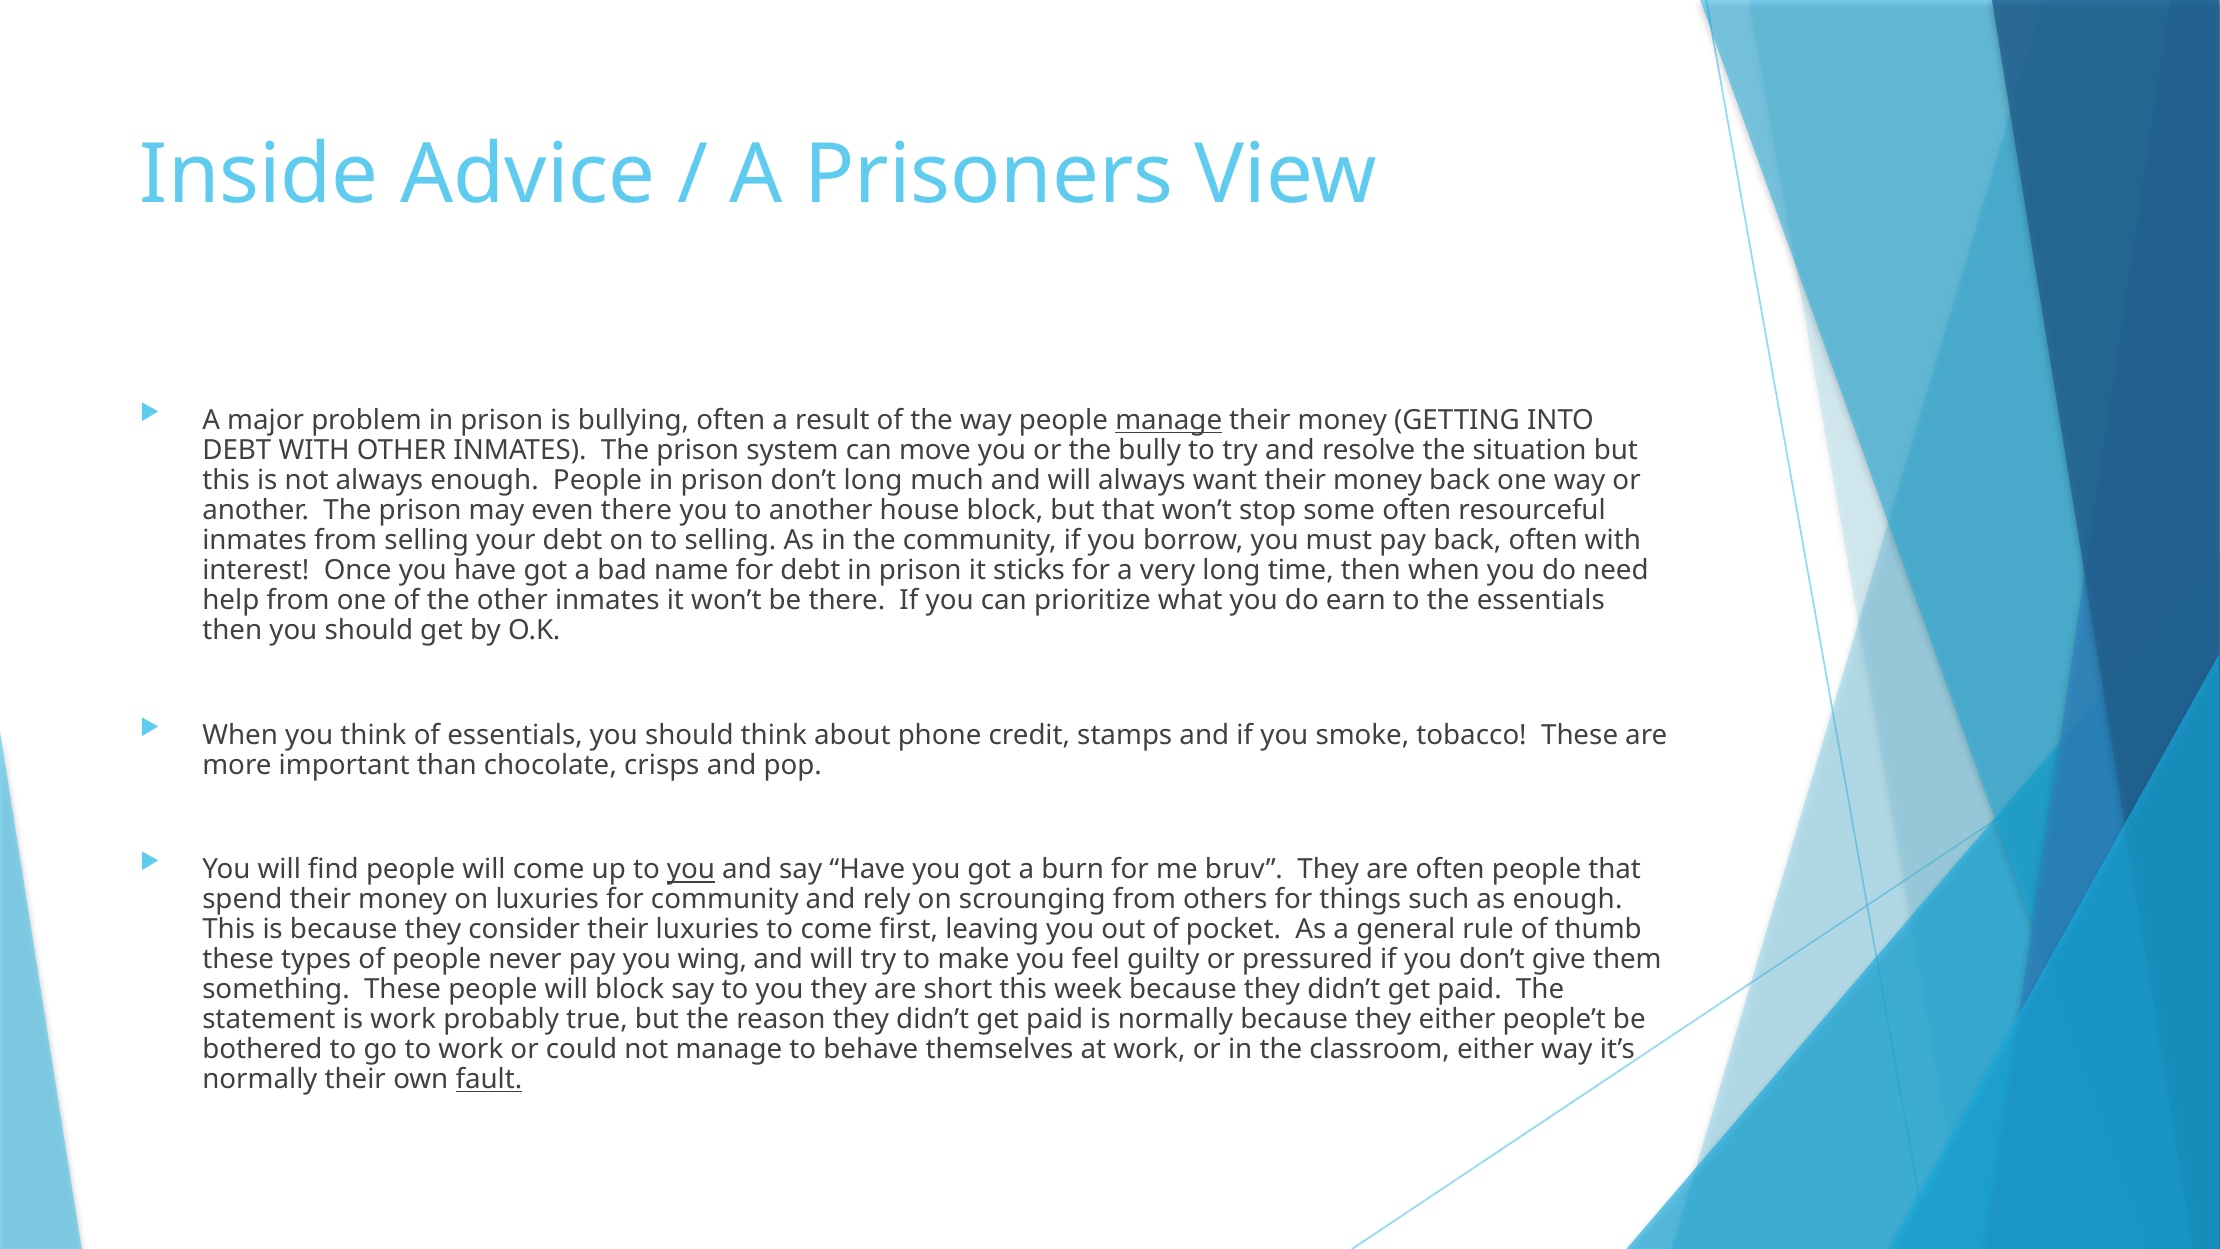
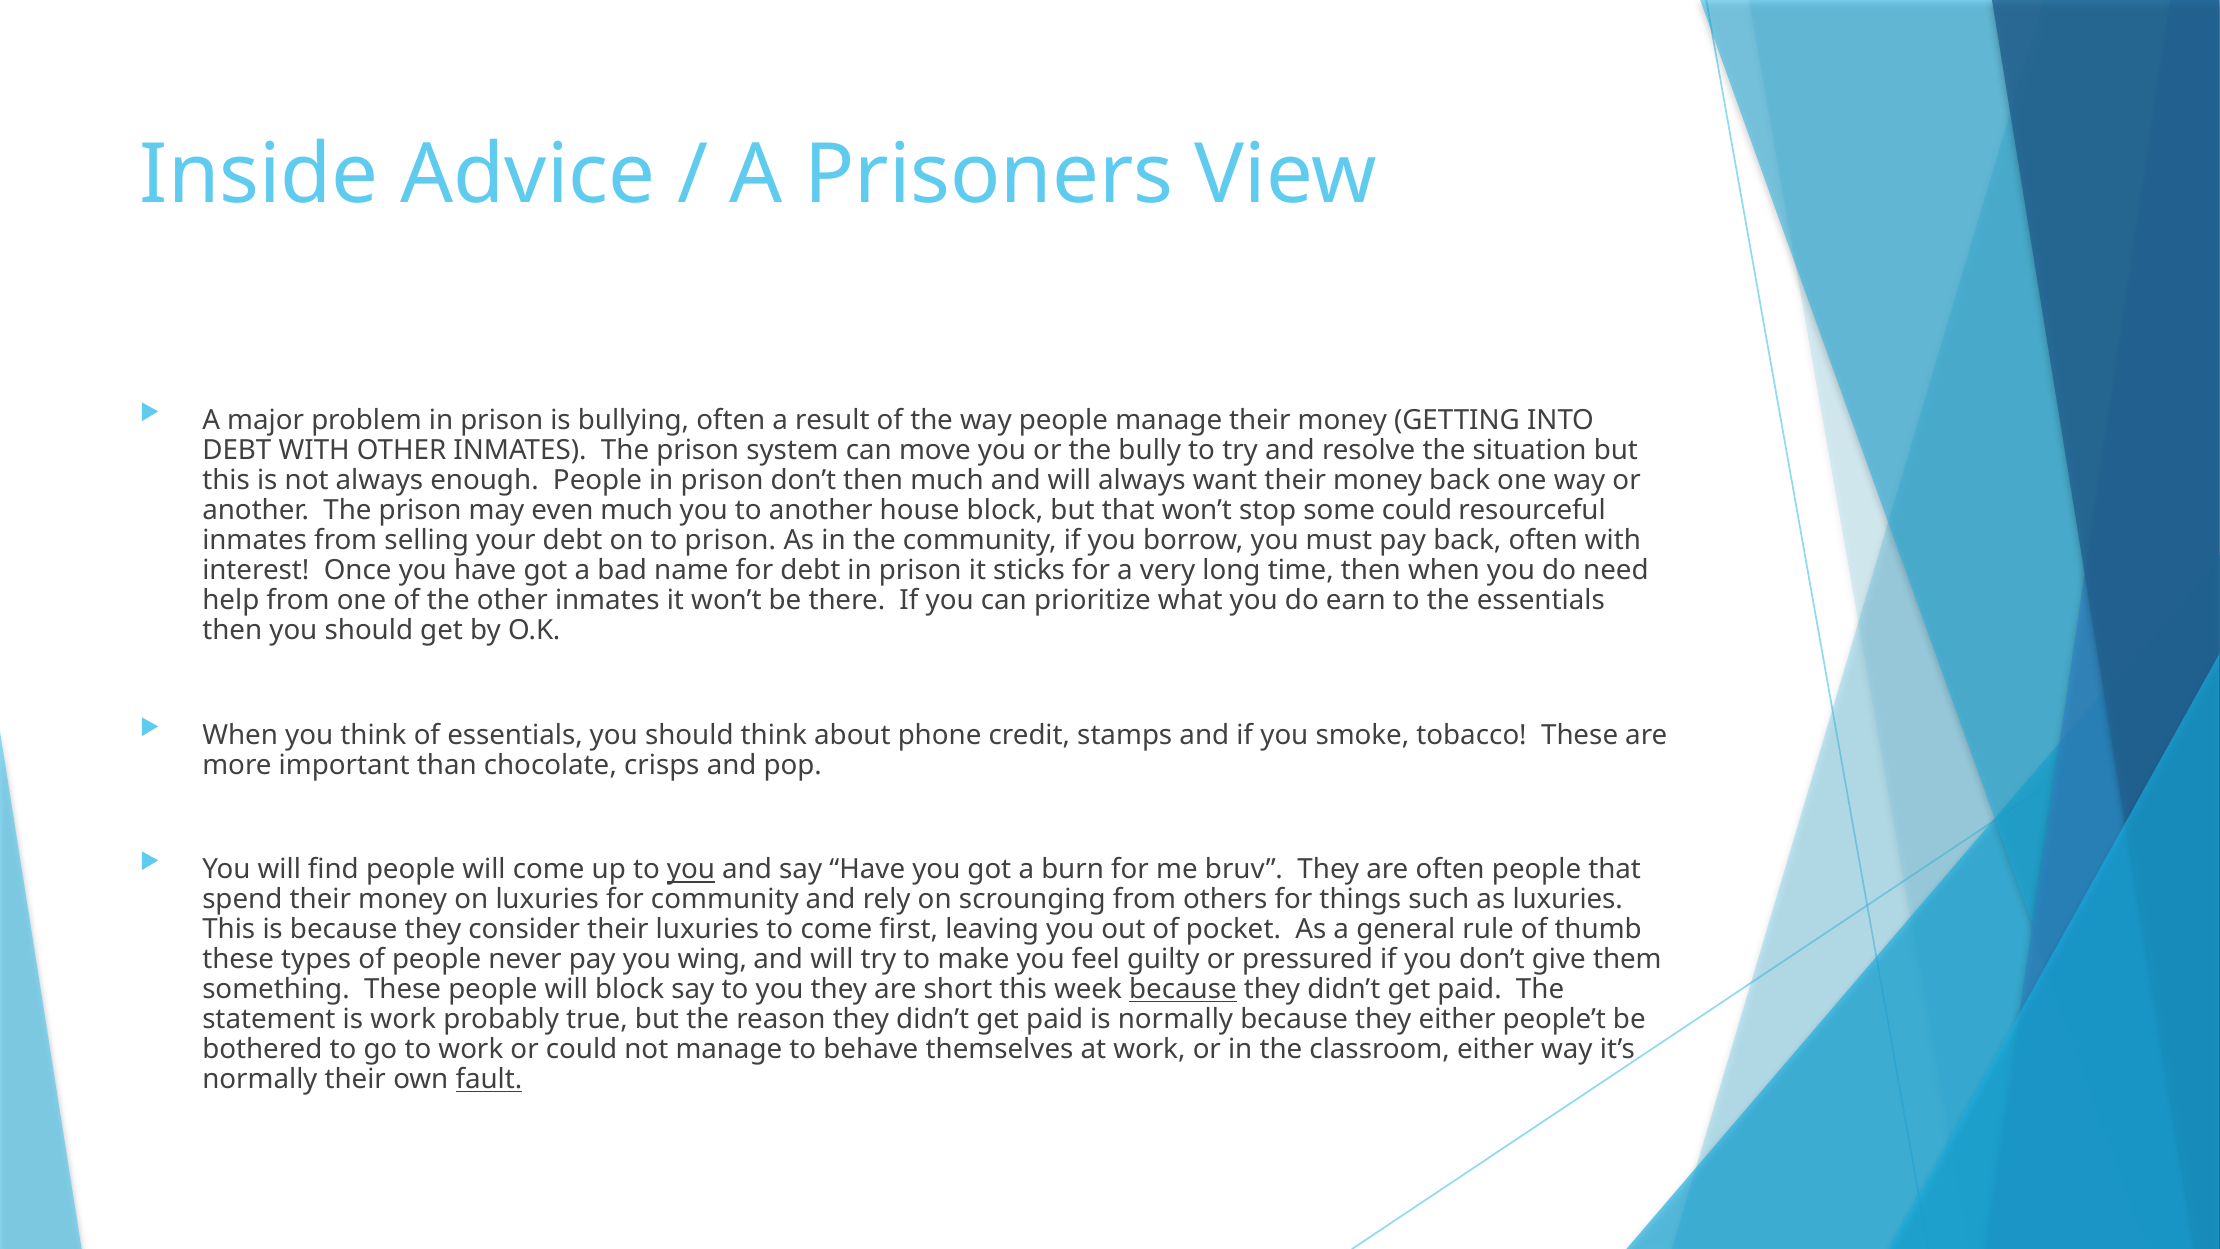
manage underline: present -> none (1169, 420)
don’t long: long -> then (873, 480)
even there: there -> much (637, 510)
some often: often -> could (1417, 510)
to selling: selling -> prison (730, 540)
as enough: enough -> luxuries (1568, 900)
because underline: none -> present (1183, 989)
